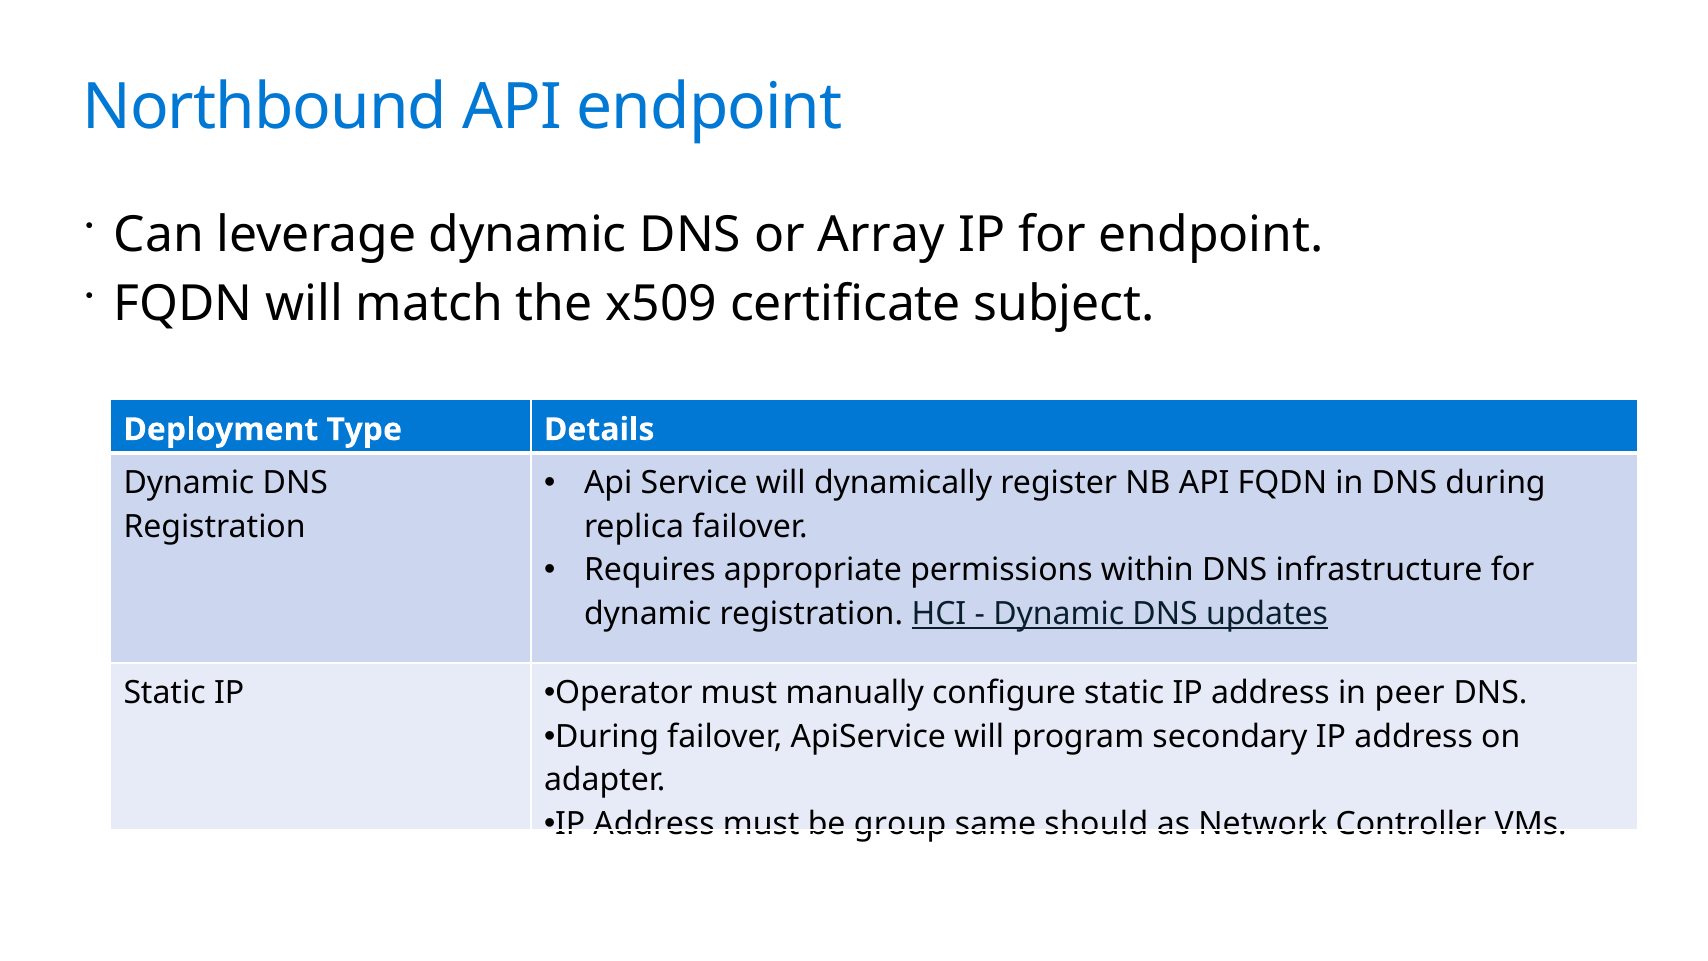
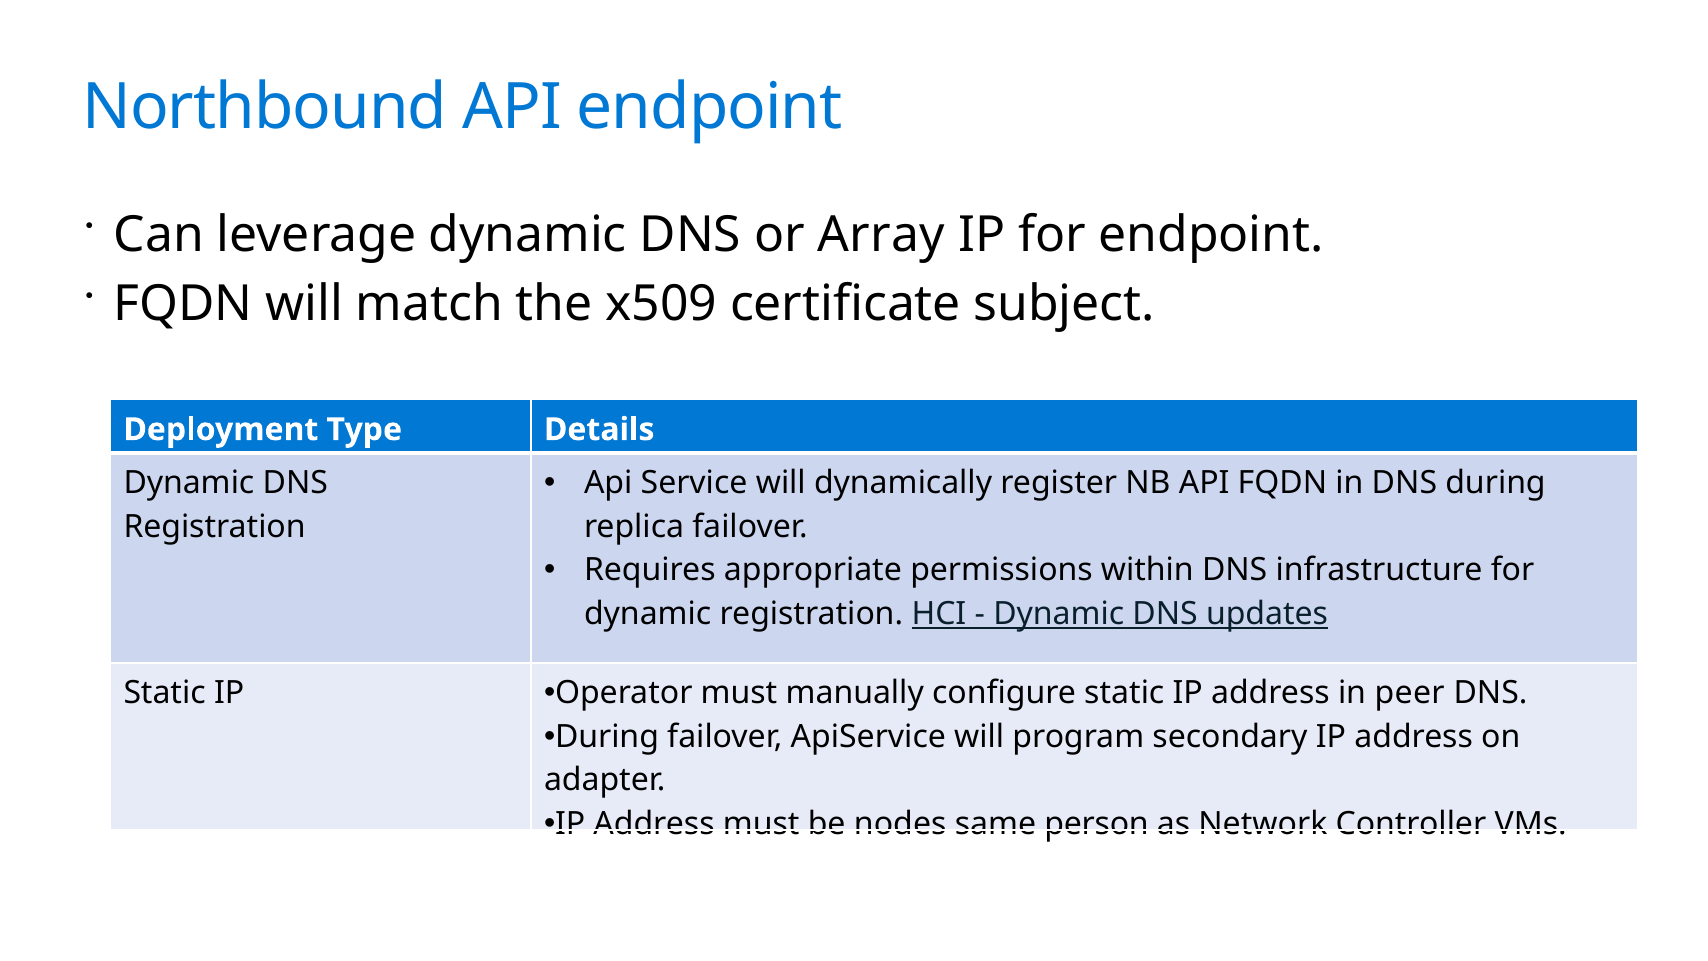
group: group -> nodes (900, 824)
should: should -> person (1097, 824)
